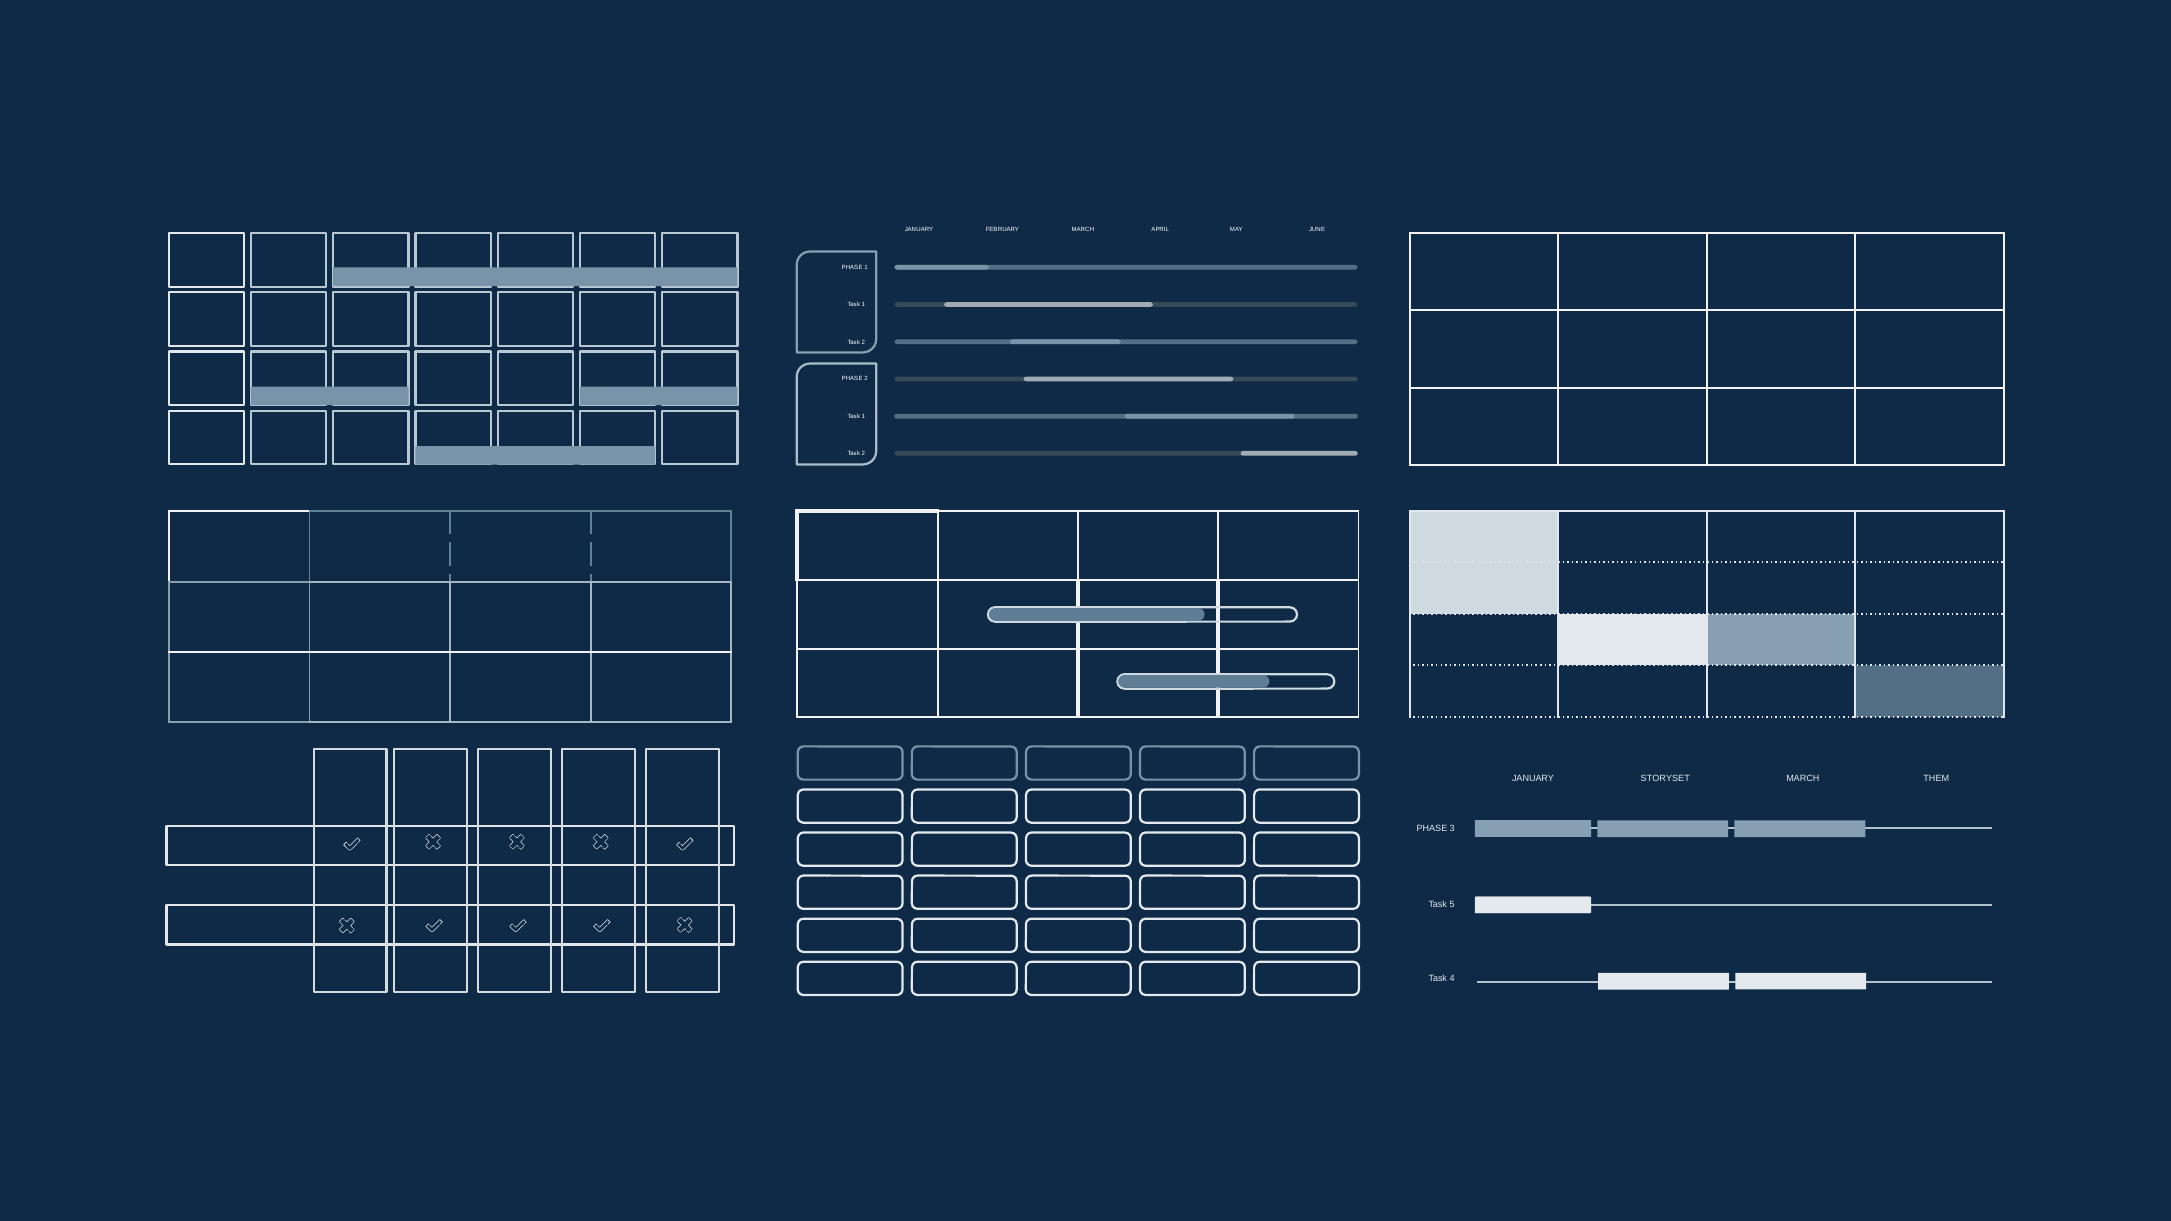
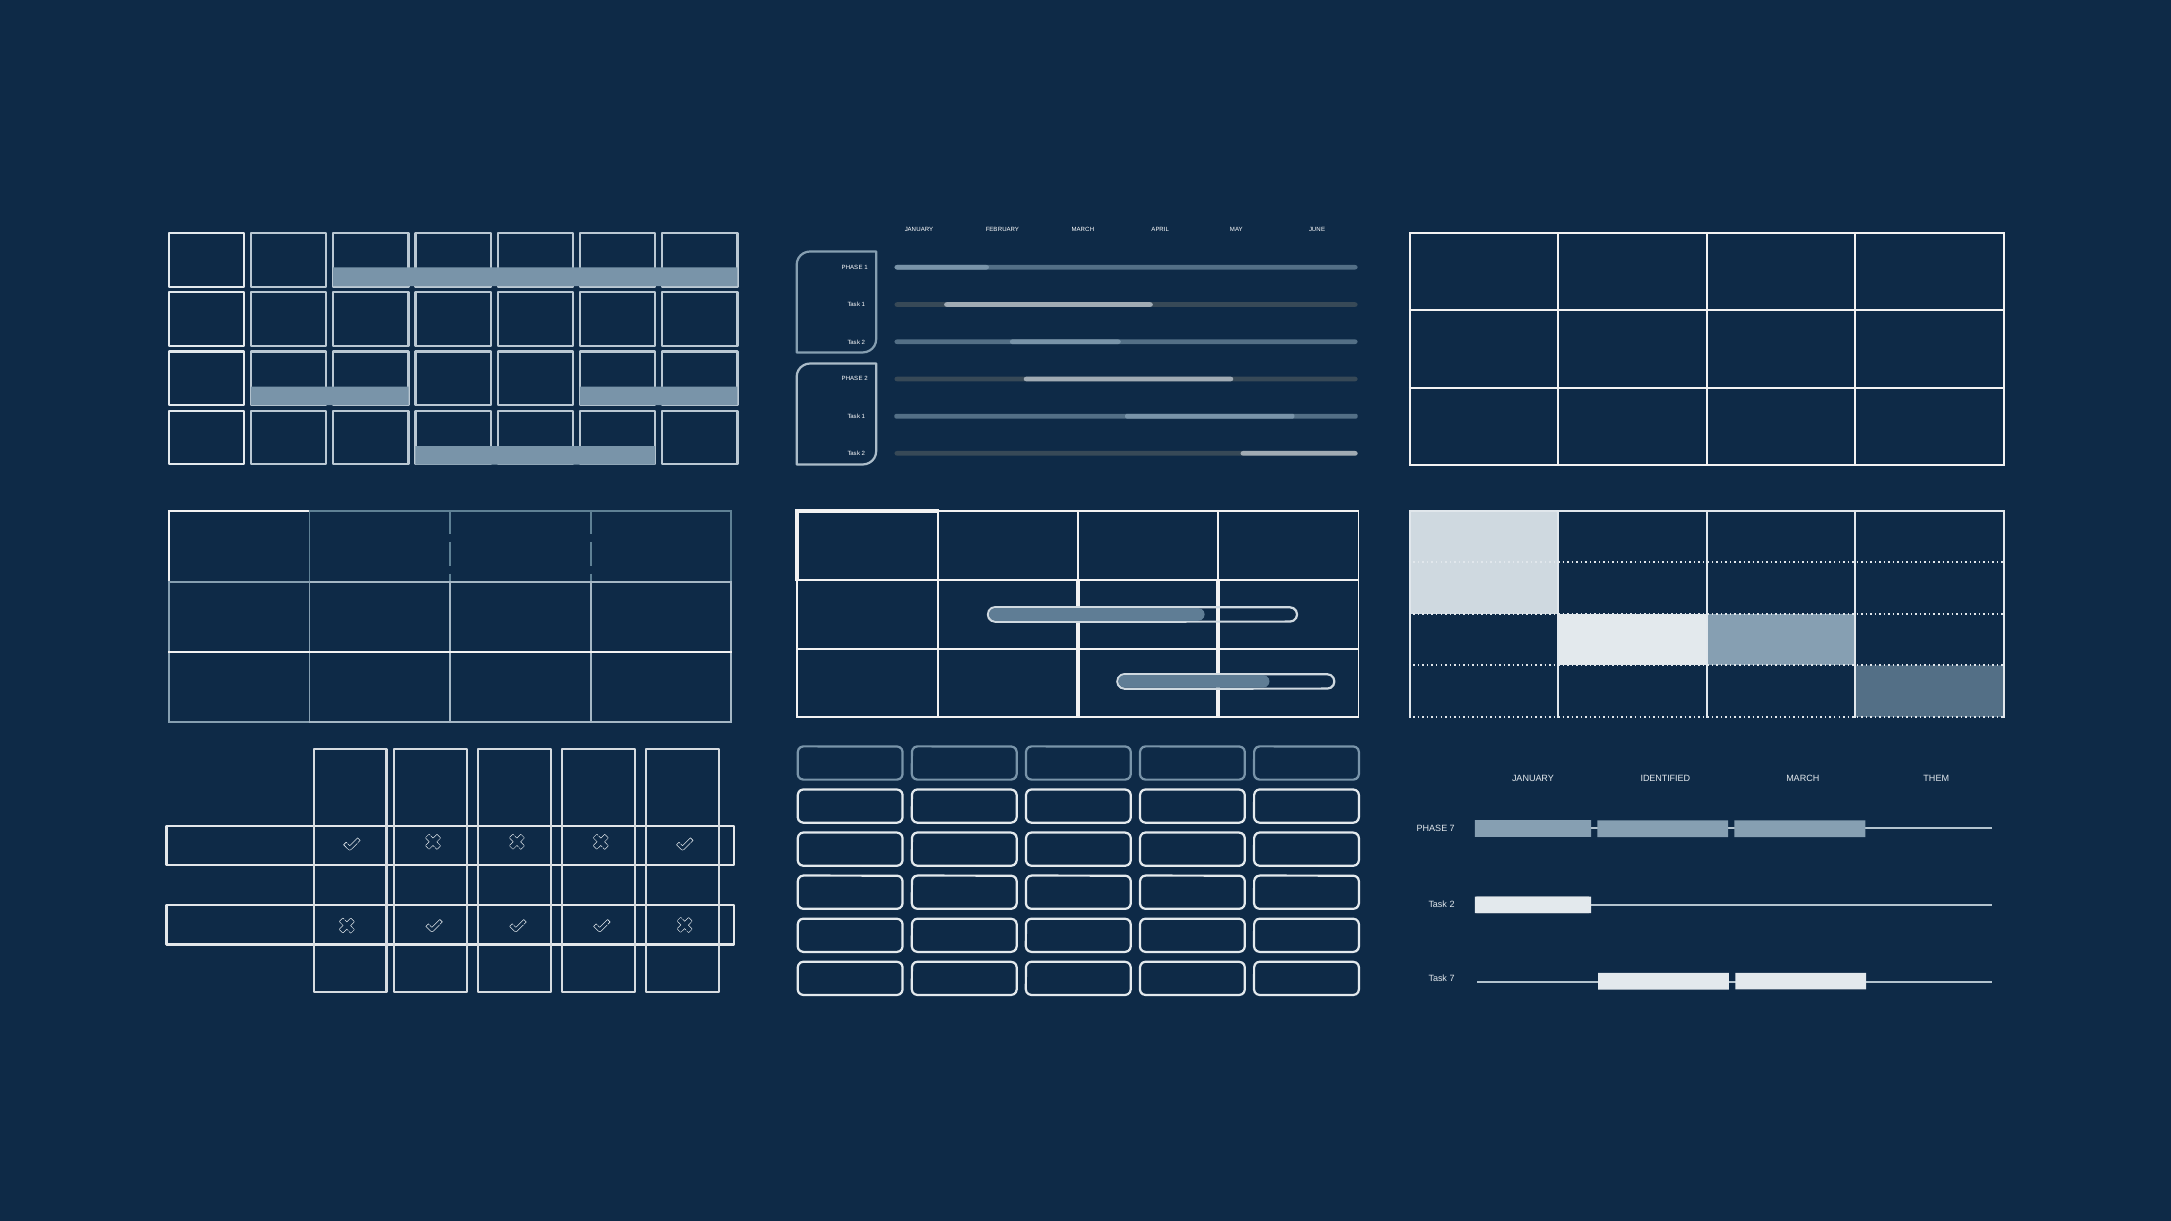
STORYSET: STORYSET -> IDENTIFIED (1665, 779)
PHASE 3: 3 -> 7 (1452, 829)
5: 5 -> 2 (1452, 904)
Task 4: 4 -> 7 (1452, 979)
